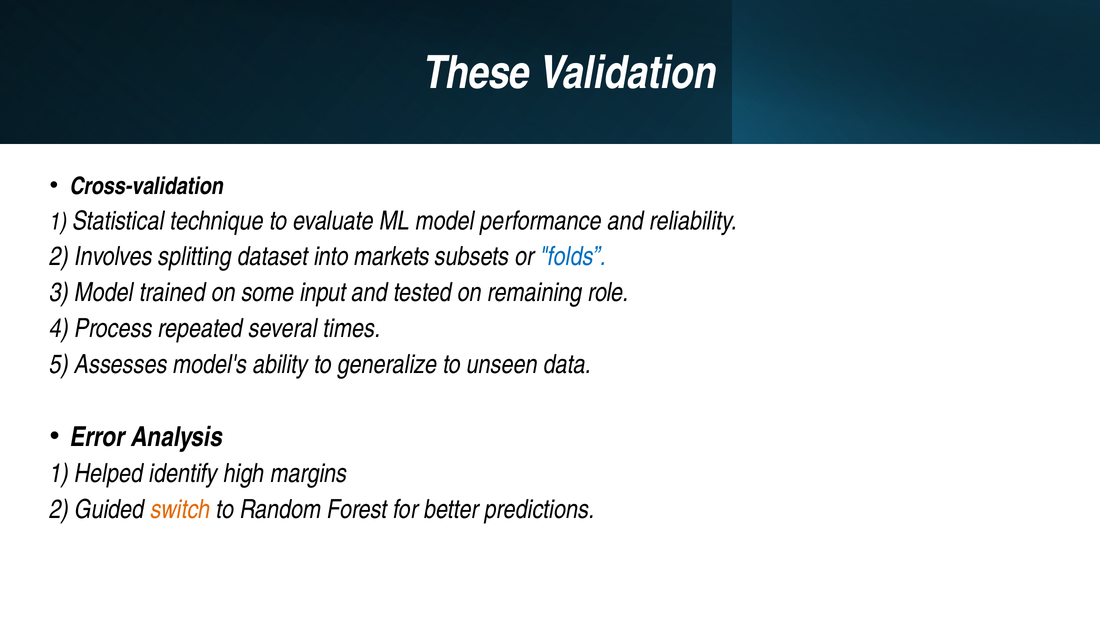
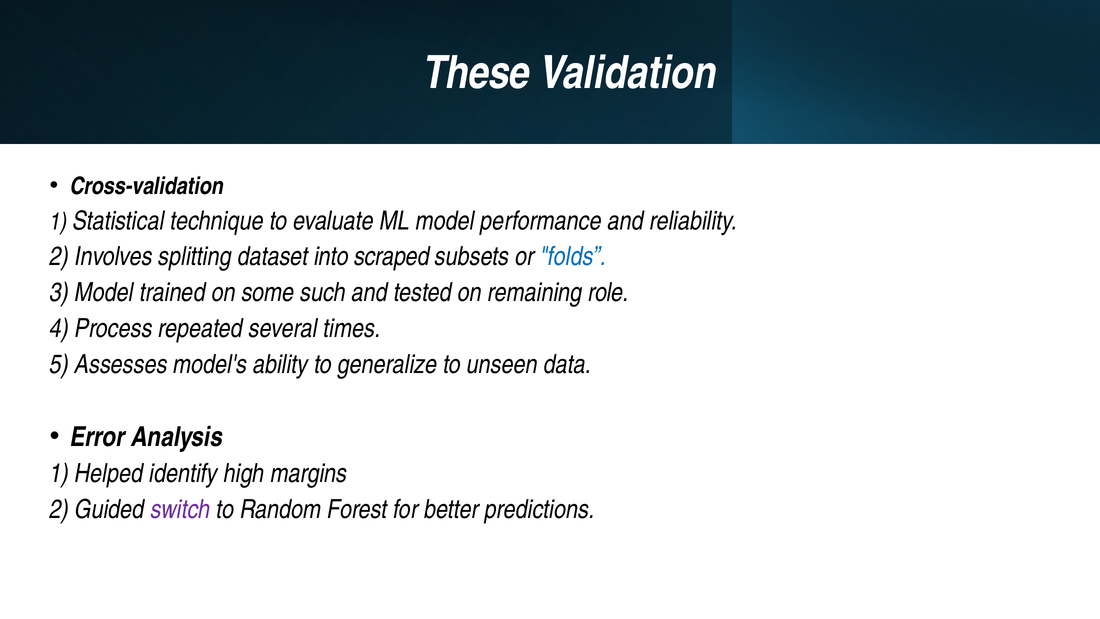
markets: markets -> scraped (392, 257)
input: input -> such (323, 293)
switch colour: orange -> purple (181, 509)
